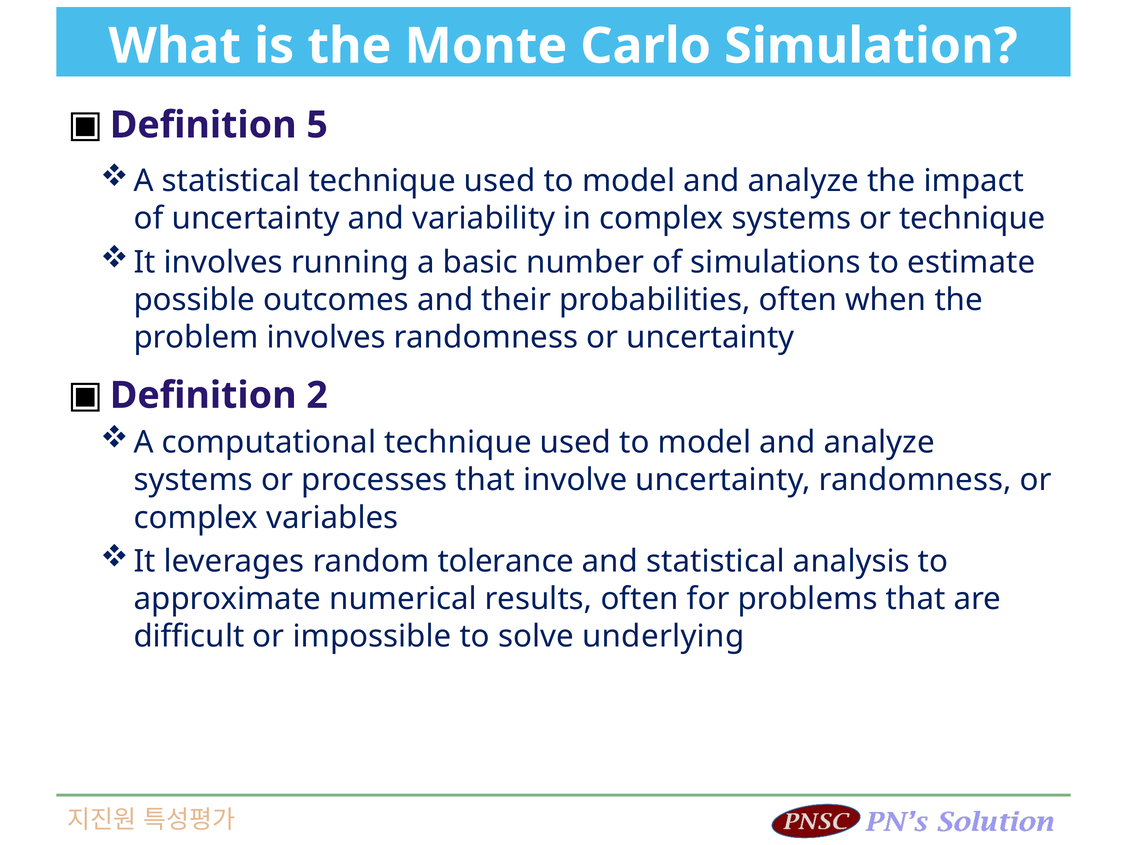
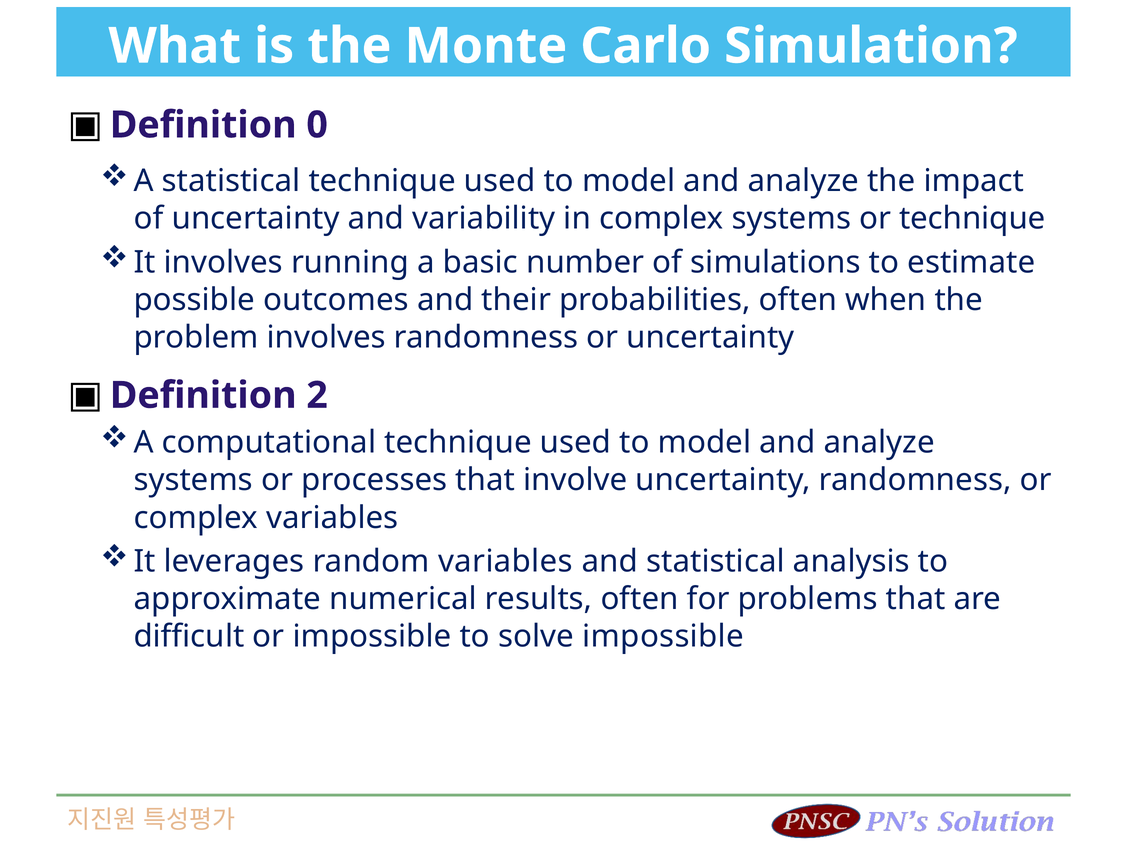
5: 5 -> 0 (317, 125)
random tolerance: tolerance -> variables (505, 562)
solve underlying: underlying -> impossible (663, 637)
